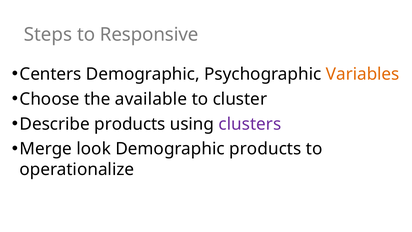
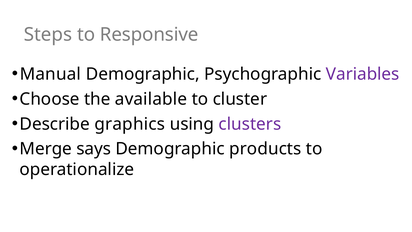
Centers: Centers -> Manual (50, 74)
Variables colour: orange -> purple (363, 74)
Describe products: products -> graphics (130, 124)
look: look -> says (94, 149)
